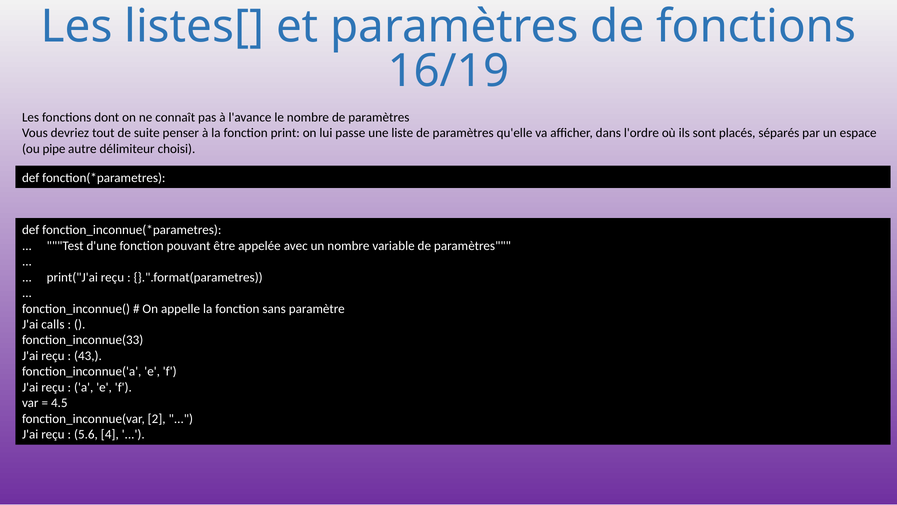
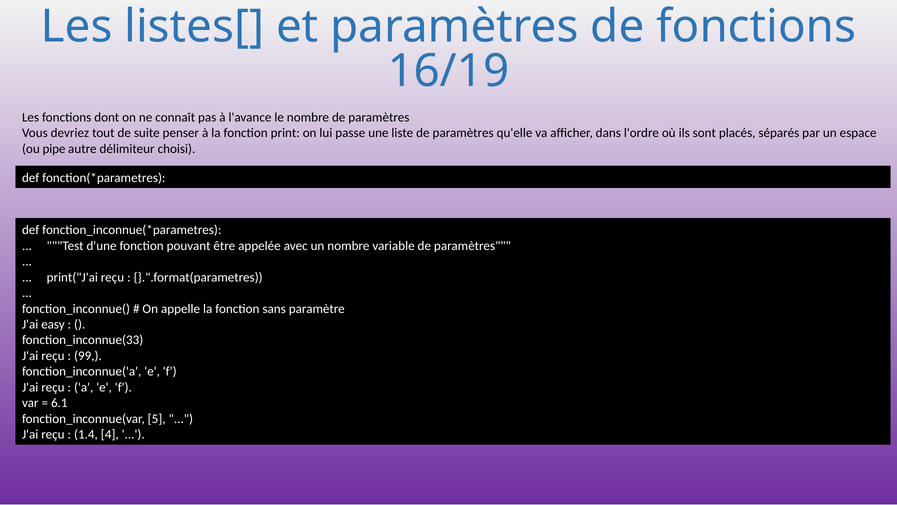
calls: calls -> easy (53, 324)
43: 43 -> 99 (88, 356)
4.5: 4.5 -> 6.1 (59, 403)
2: 2 -> 5 (157, 418)
5.6: 5.6 -> 1.4 (86, 434)
